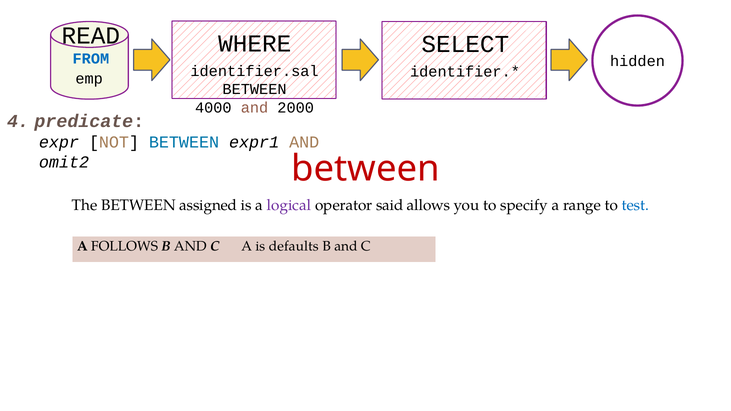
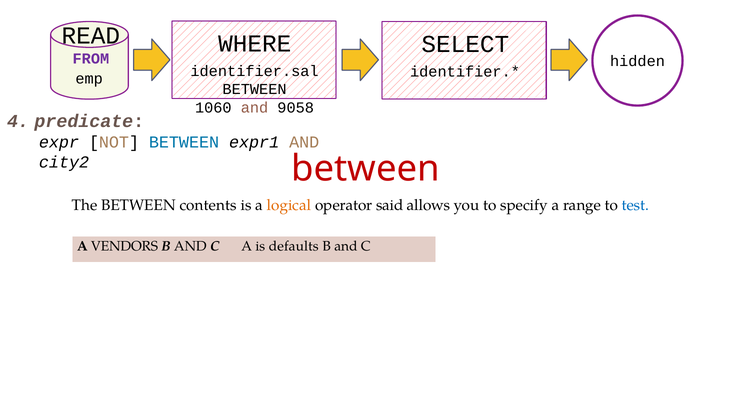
FROM colour: blue -> purple (91, 59)
4000: 4000 -> 1060 (213, 108)
2000: 2000 -> 9058 (296, 108)
omit2: omit2 -> city2 (64, 162)
assigned: assigned -> contents (208, 206)
logical colour: purple -> orange (289, 206)
FOLLOWS: FOLLOWS -> VENDORS (125, 247)
